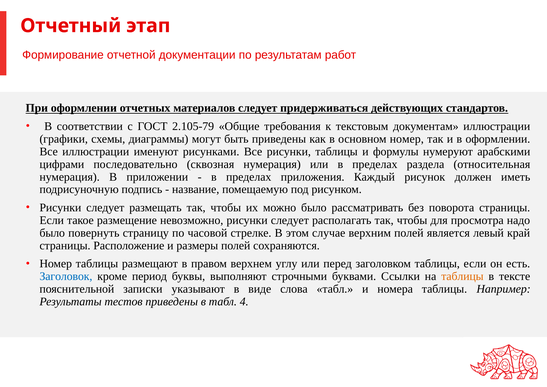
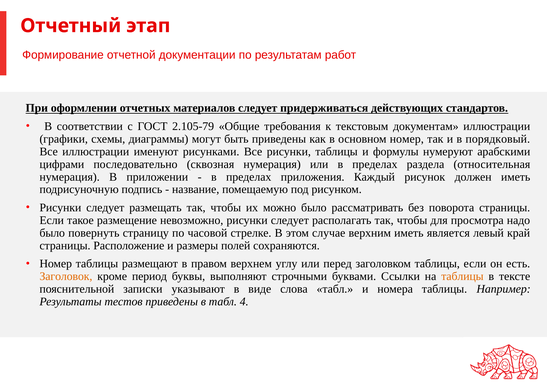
в оформлении: оформлении -> порядковый (498, 139)
верхним полей: полей -> иметь (409, 233)
Заголовок colour: blue -> orange (66, 276)
